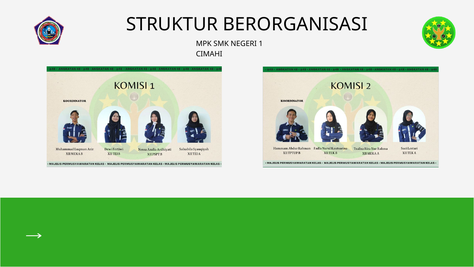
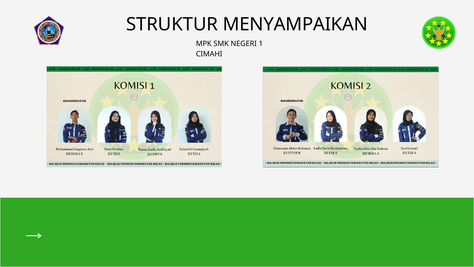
BERORGANISASI: BERORGANISASI -> MENYAMPAIKAN (295, 25)
